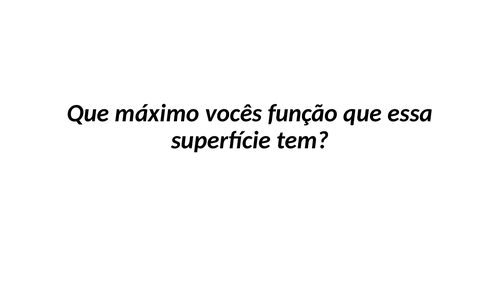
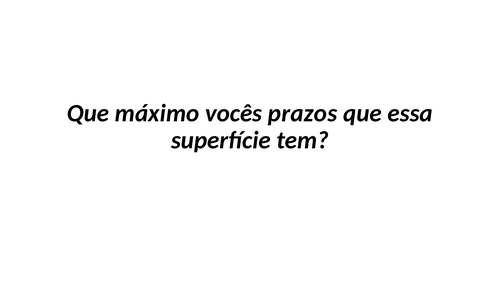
função: função -> prazos (303, 113)
